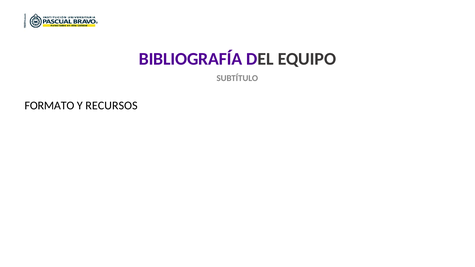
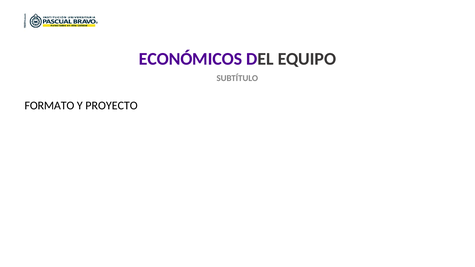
BIBLIOGRAFÍA: BIBLIOGRAFÍA -> ECONÓMICOS (190, 59)
RECURSOS: RECURSOS -> PROYECTO (112, 105)
